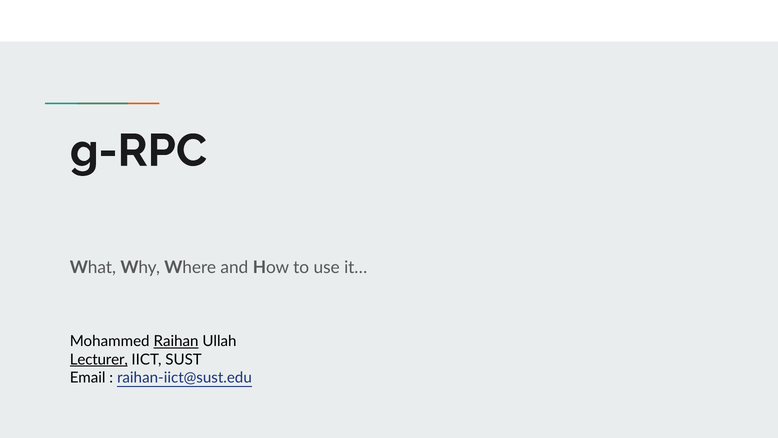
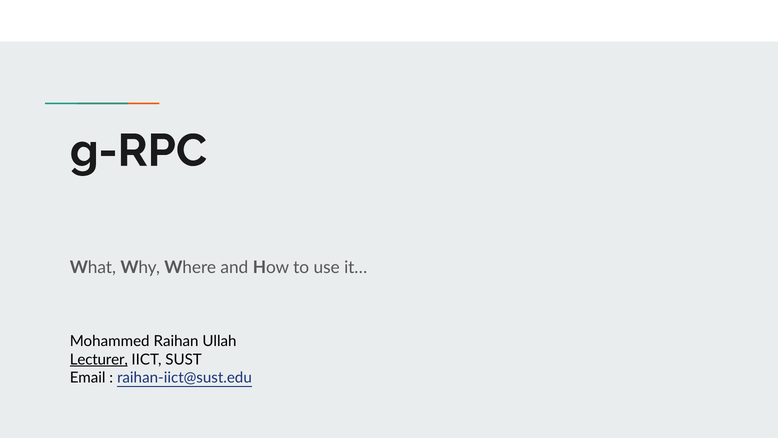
Raihan underline: present -> none (176, 341)
